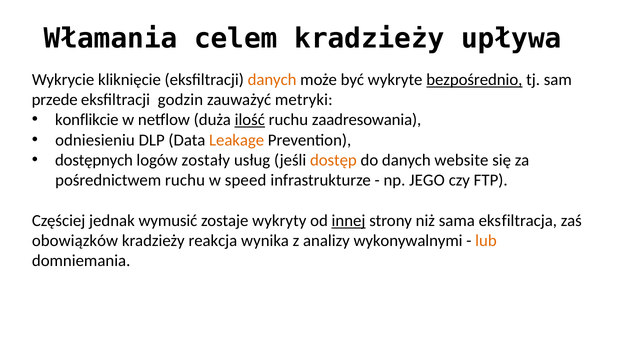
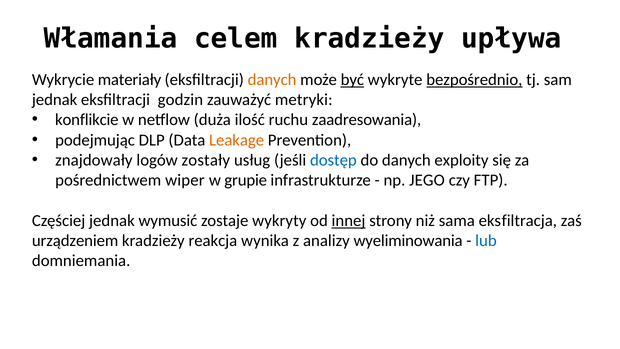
kliknięcie: kliknięcie -> materiały (130, 79)
być underline: none -> present (352, 79)
przede: przede -> jednak (55, 100)
ilość underline: present -> none (250, 120)
odniesieniu: odniesieniu -> podejmując (95, 140)
dostępnych: dostępnych -> znajdowały (94, 160)
dostęp colour: orange -> blue (333, 160)
website: website -> exploity (462, 160)
pośrednictwem ruchu: ruchu -> wiper (185, 180)
speed: speed -> grupie (246, 180)
obowiązków: obowiązków -> urządzeniem (75, 241)
wykonywalnymi: wykonywalnymi -> wyeliminowania (408, 241)
lub colour: orange -> blue (486, 241)
